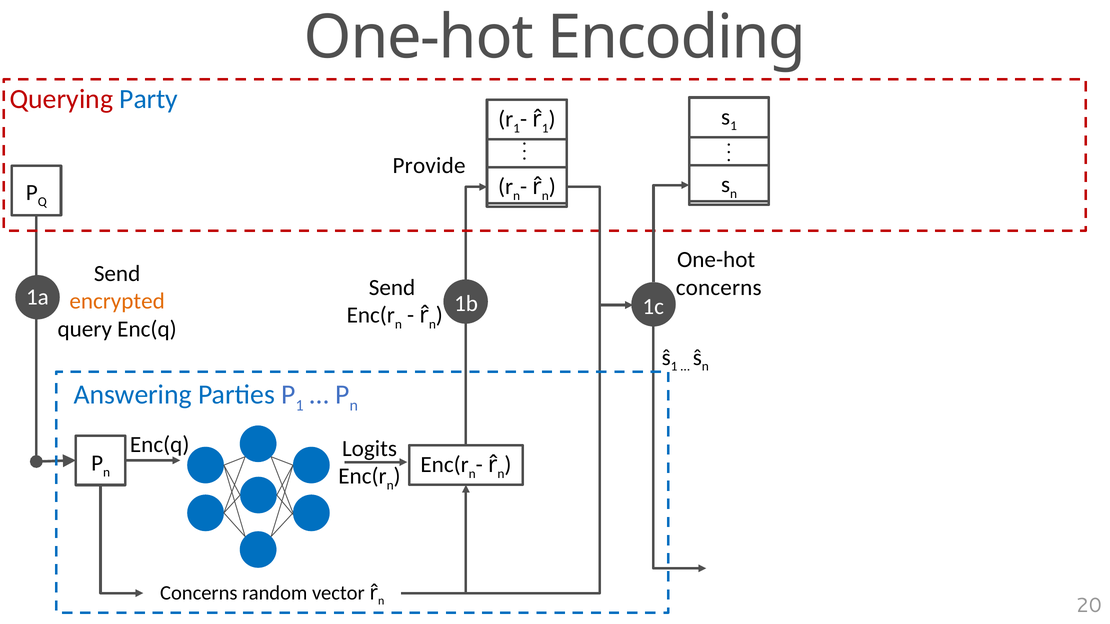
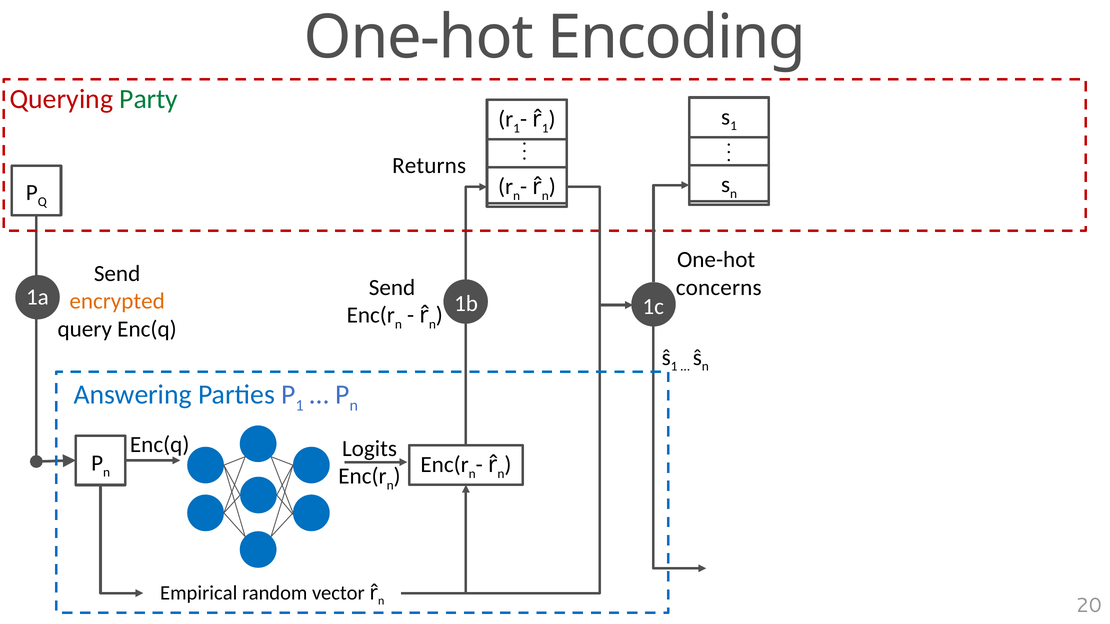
Party colour: blue -> green (149, 99)
Provide: Provide -> Returns (429, 166)
Concerns: Concerns -> Empirical (199, 593)
